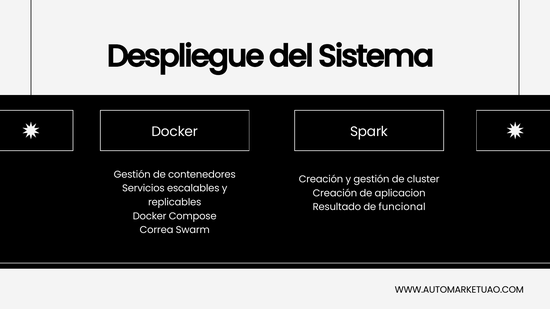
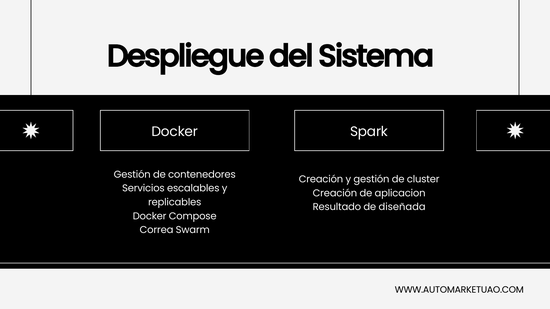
funcional: funcional -> diseñada (402, 207)
